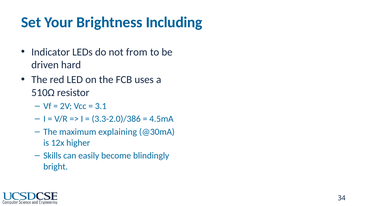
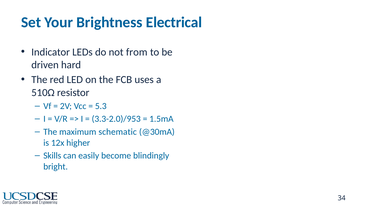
Including: Including -> Electrical (174, 22)
3.1: 3.1 -> 5.3 (101, 106)
3.3-2.0)/386: 3.3-2.0)/386 -> 3.3-2.0)/953 (116, 119)
4.5mA: 4.5mA -> 1.5mA (161, 119)
explaining: explaining -> schematic (118, 132)
